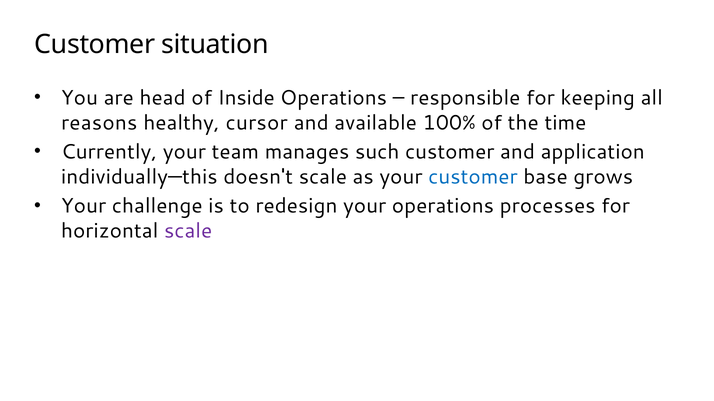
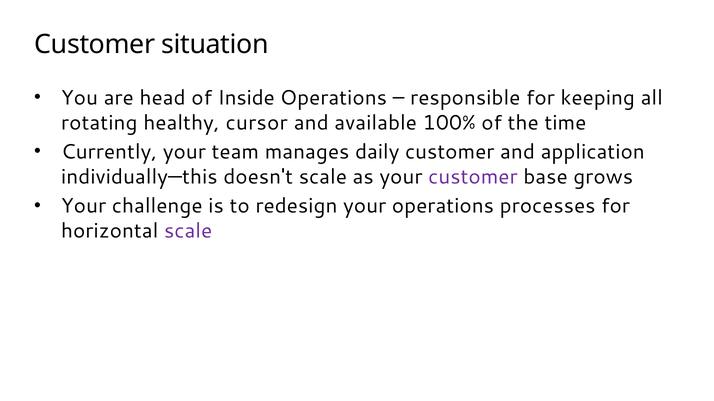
reasons: reasons -> rotating (99, 123)
such: such -> daily (377, 152)
customer colour: blue -> purple (473, 177)
